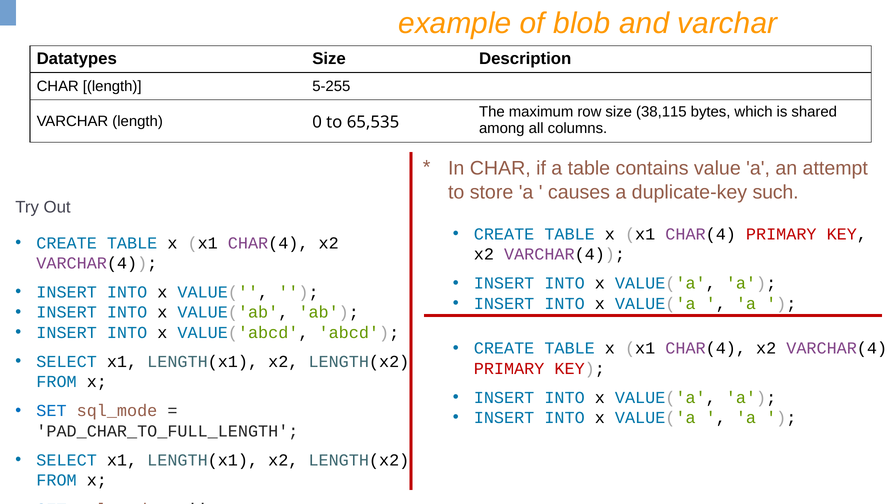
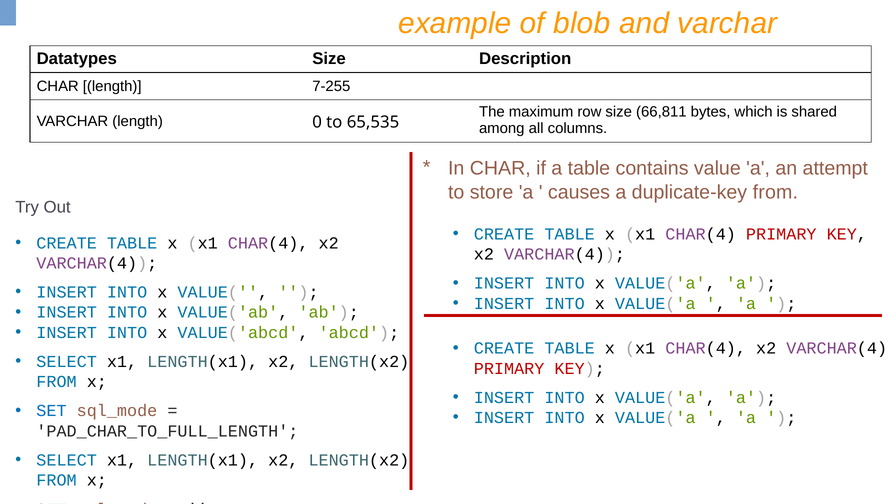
5-255: 5-255 -> 7-255 (331, 86)
38,115: 38,115 -> 66,811 (661, 112)
duplicate-key such: such -> from (775, 192)
